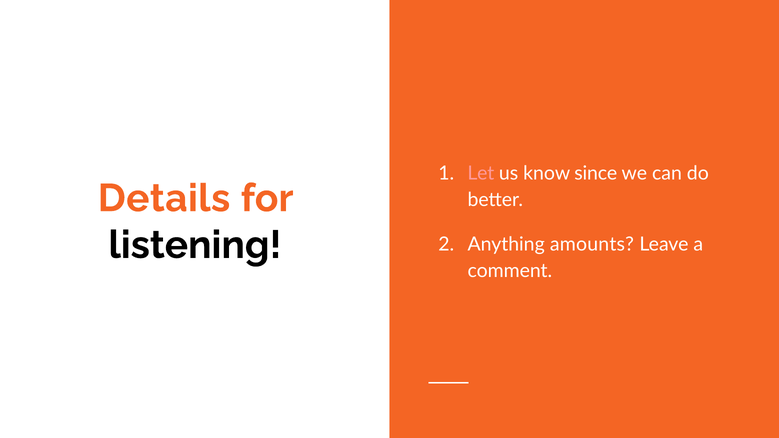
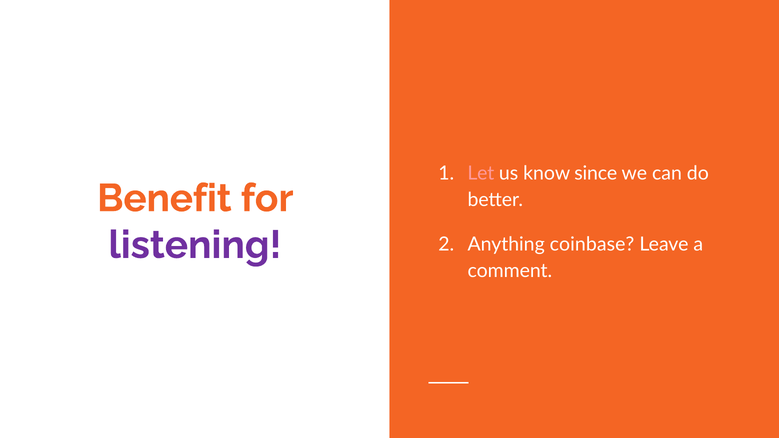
Details: Details -> Benefit (164, 198)
listening colour: black -> purple (195, 245)
amounts: amounts -> coinbase (592, 244)
